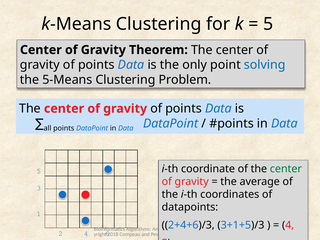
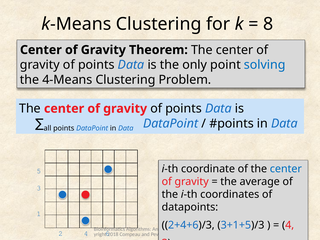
5: 5 -> 8 (268, 24)
5-Means: 5-Means -> 4-Means (67, 80)
center colour: green -> blue (286, 169)
